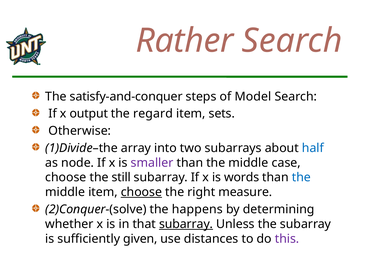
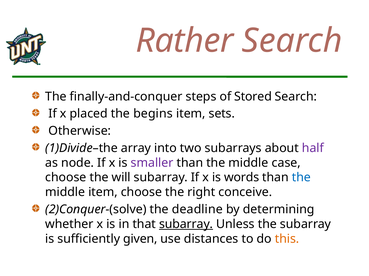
satisfy-and-conquer: satisfy-and-conquer -> finally-and-conquer (126, 97)
Model: Model -> Stored (253, 97)
output: output -> placed (89, 114)
regard: regard -> begins (153, 114)
half colour: blue -> purple (313, 148)
still: still -> will (121, 178)
choose underline: present -> none (141, 193)
measure: measure -> conceive (245, 193)
happens: happens -> deadline (197, 210)
this colour: purple -> orange (287, 239)
